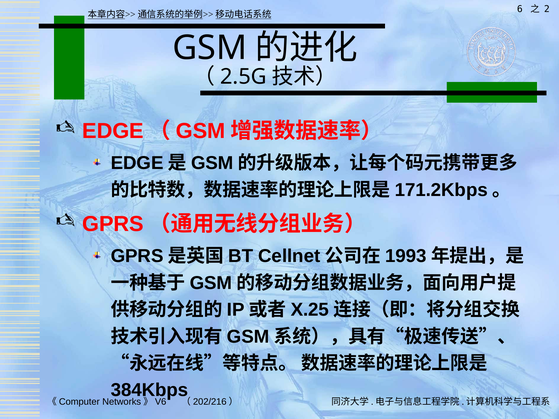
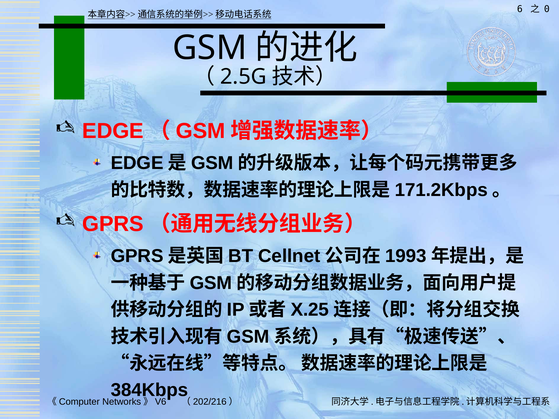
2: 2 -> 0 (547, 9)
